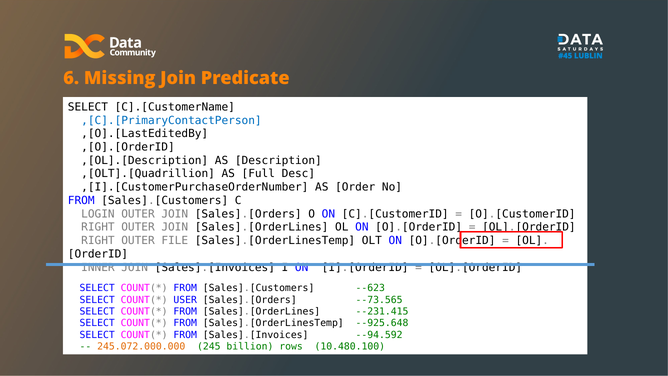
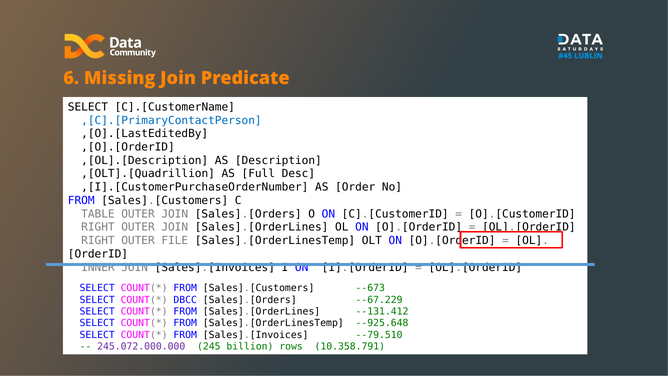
LOGIN: LOGIN -> TABLE (98, 214)
--623: --623 -> --673 (370, 288)
USER: USER -> DBCC (185, 300)
--73.565: --73.565 -> --67.229 (379, 300)
--231.415: --231.415 -> --131.412 (382, 311)
--94.592: --94.592 -> --79.510 (379, 335)
245.072.000.000 colour: orange -> purple (141, 346)
10.480.100: 10.480.100 -> 10.358.791 (350, 346)
